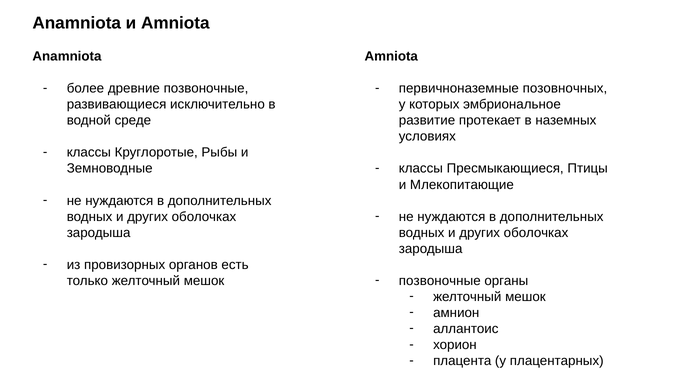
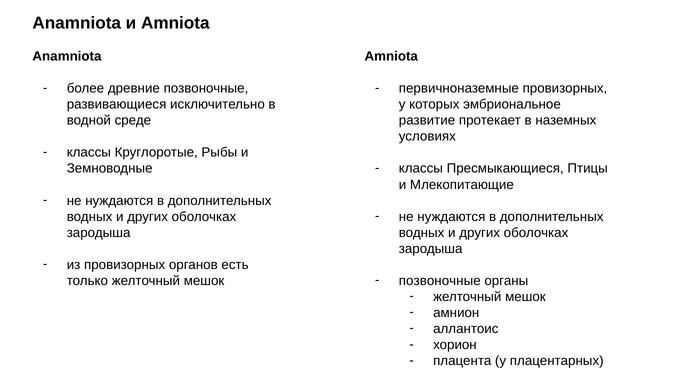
первичноназемные позовночных: позовночных -> провизорных (565, 88)
